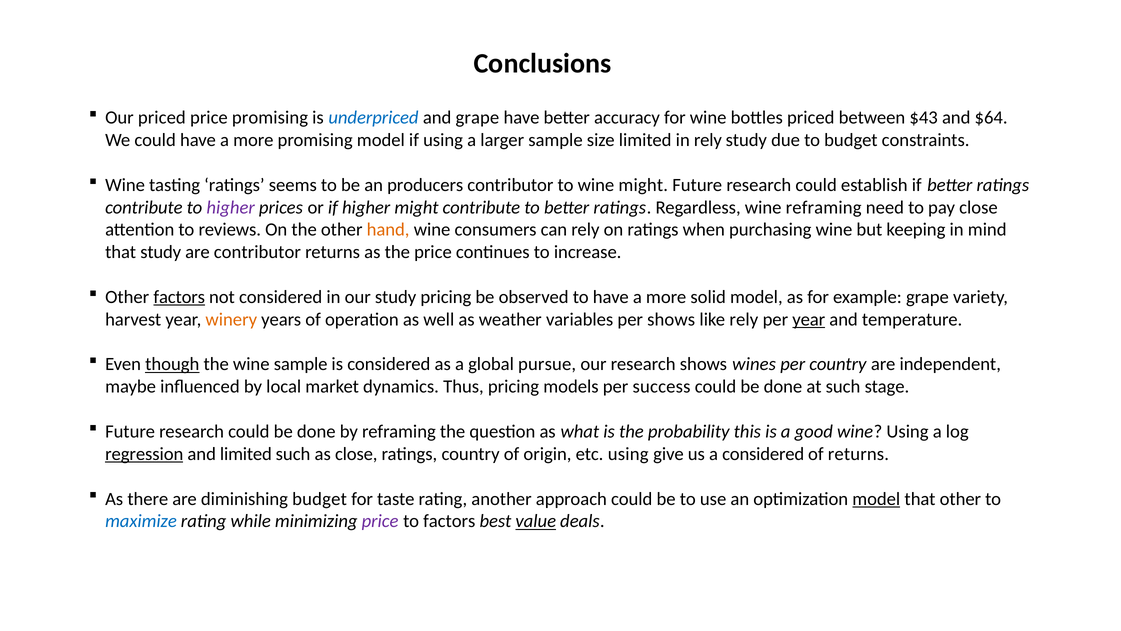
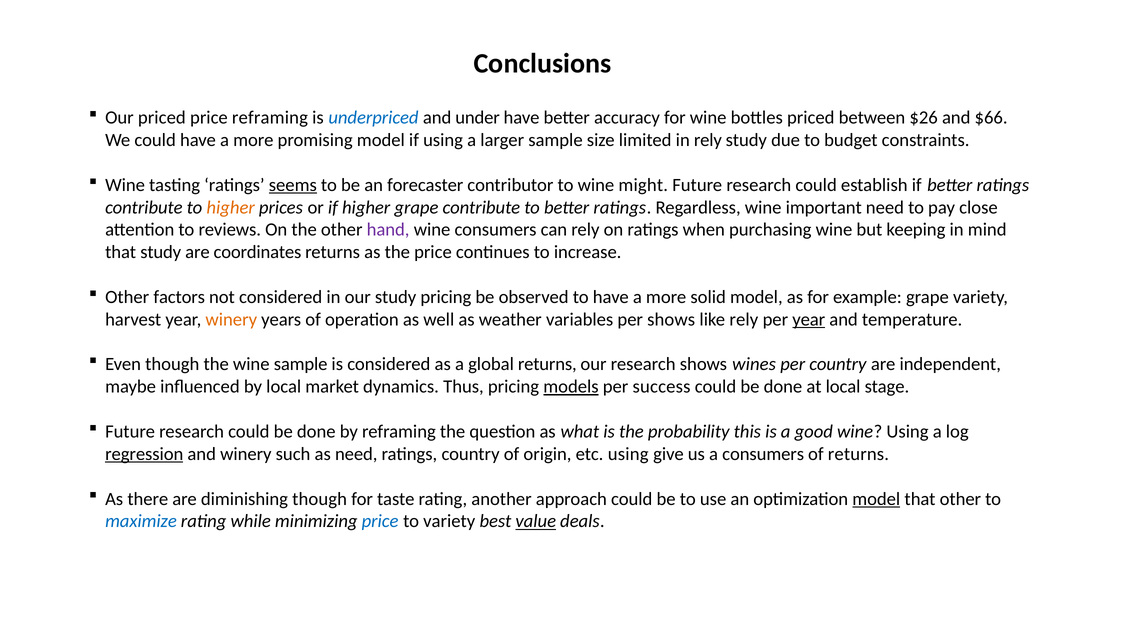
price promising: promising -> reframing (270, 118)
and grape: grape -> under (478, 118)
$43: $43 -> $26 (924, 118)
$64: $64 -> $66 (991, 118)
seems underline: none -> present (293, 185)
producers: producers -> forecaster (425, 185)
higher colour: purple -> orange (231, 207)
higher might: might -> grape (416, 207)
wine reframing: reframing -> important (824, 207)
hand colour: orange -> purple (388, 230)
are contributor: contributor -> coordinates (257, 252)
factors underline: present -> none (179, 297)
though underline: present -> none (172, 364)
global pursue: pursue -> returns (547, 364)
models underline: none -> present (571, 386)
at such: such -> local (843, 386)
and limited: limited -> winery (246, 454)
as close: close -> need (356, 454)
a considered: considered -> consumers (763, 454)
diminishing budget: budget -> though (320, 499)
price colour: purple -> blue (380, 521)
to factors: factors -> variety (449, 521)
